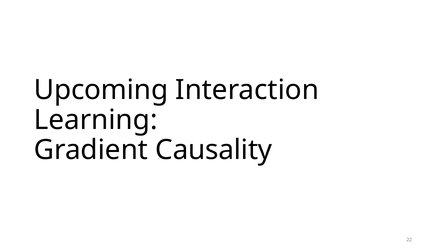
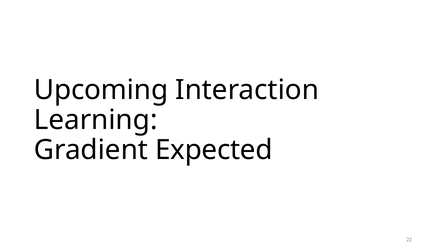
Causality: Causality -> Expected (214, 150)
